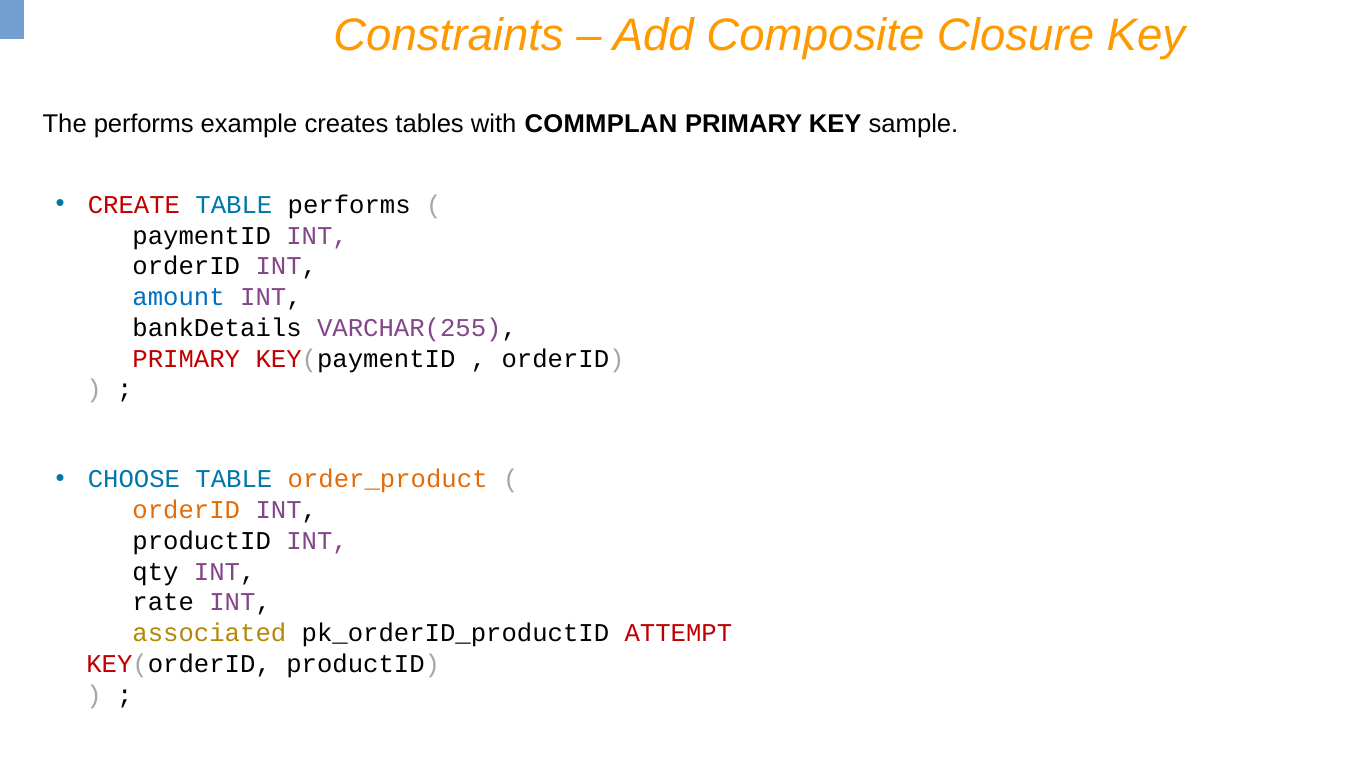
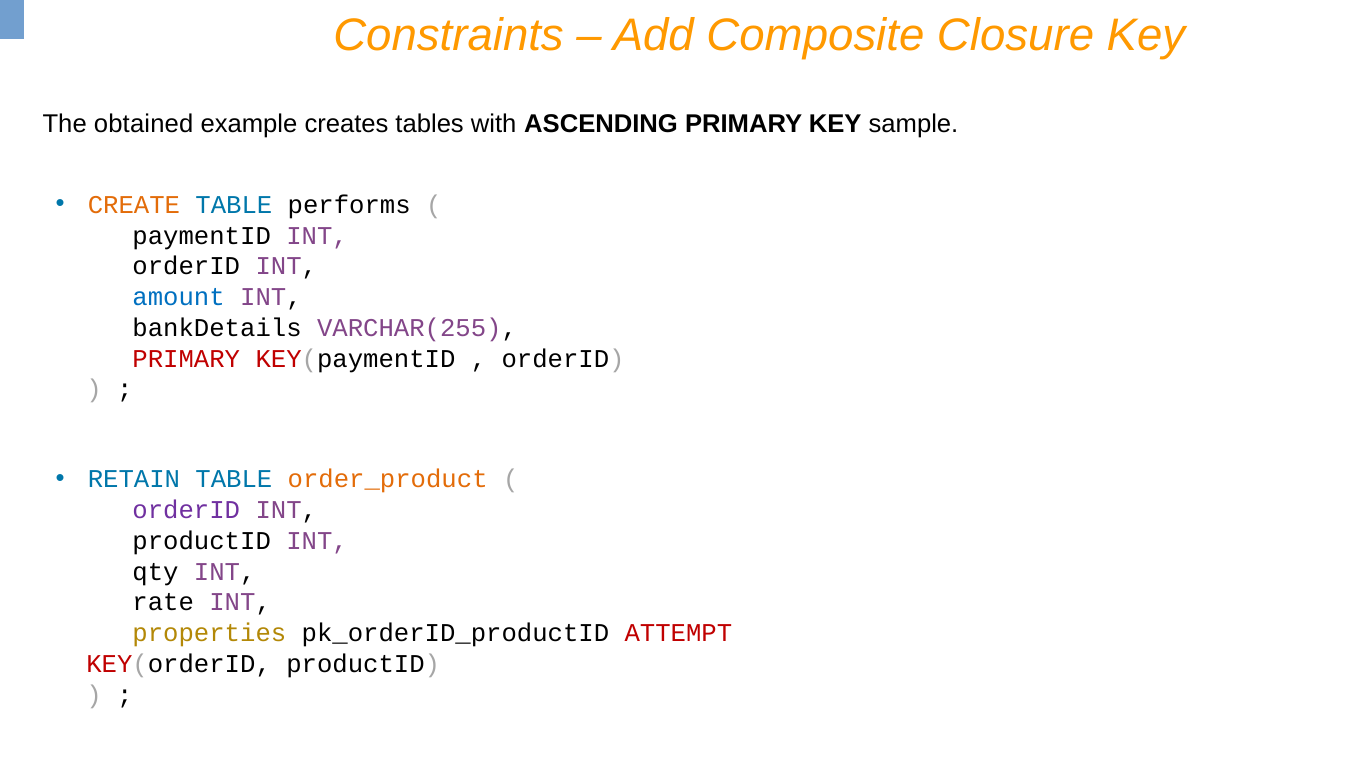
The performs: performs -> obtained (144, 124)
COMMPLAN: COMMPLAN -> ASCENDING (601, 124)
CREATE colour: red -> orange (134, 205)
CHOOSE: CHOOSE -> RETAIN (134, 479)
orderID colour: orange -> purple (186, 510)
associated: associated -> properties (209, 633)
